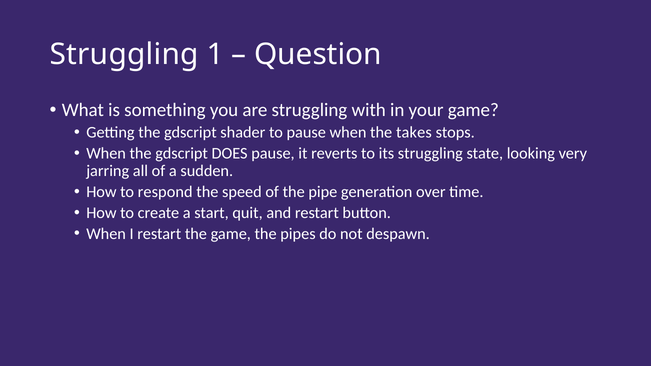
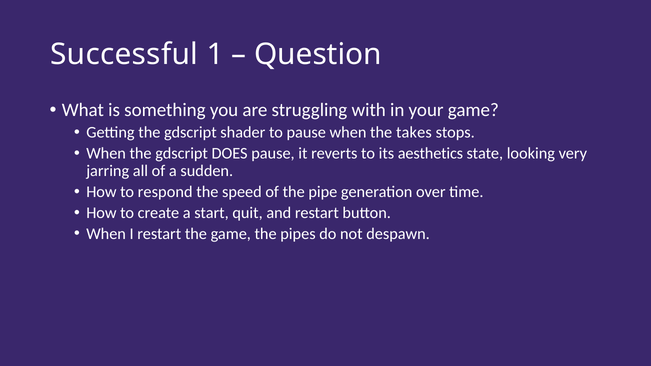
Struggling: Struggling -> Successful (124, 55)
its struggling: struggling -> aesthetics (430, 153)
